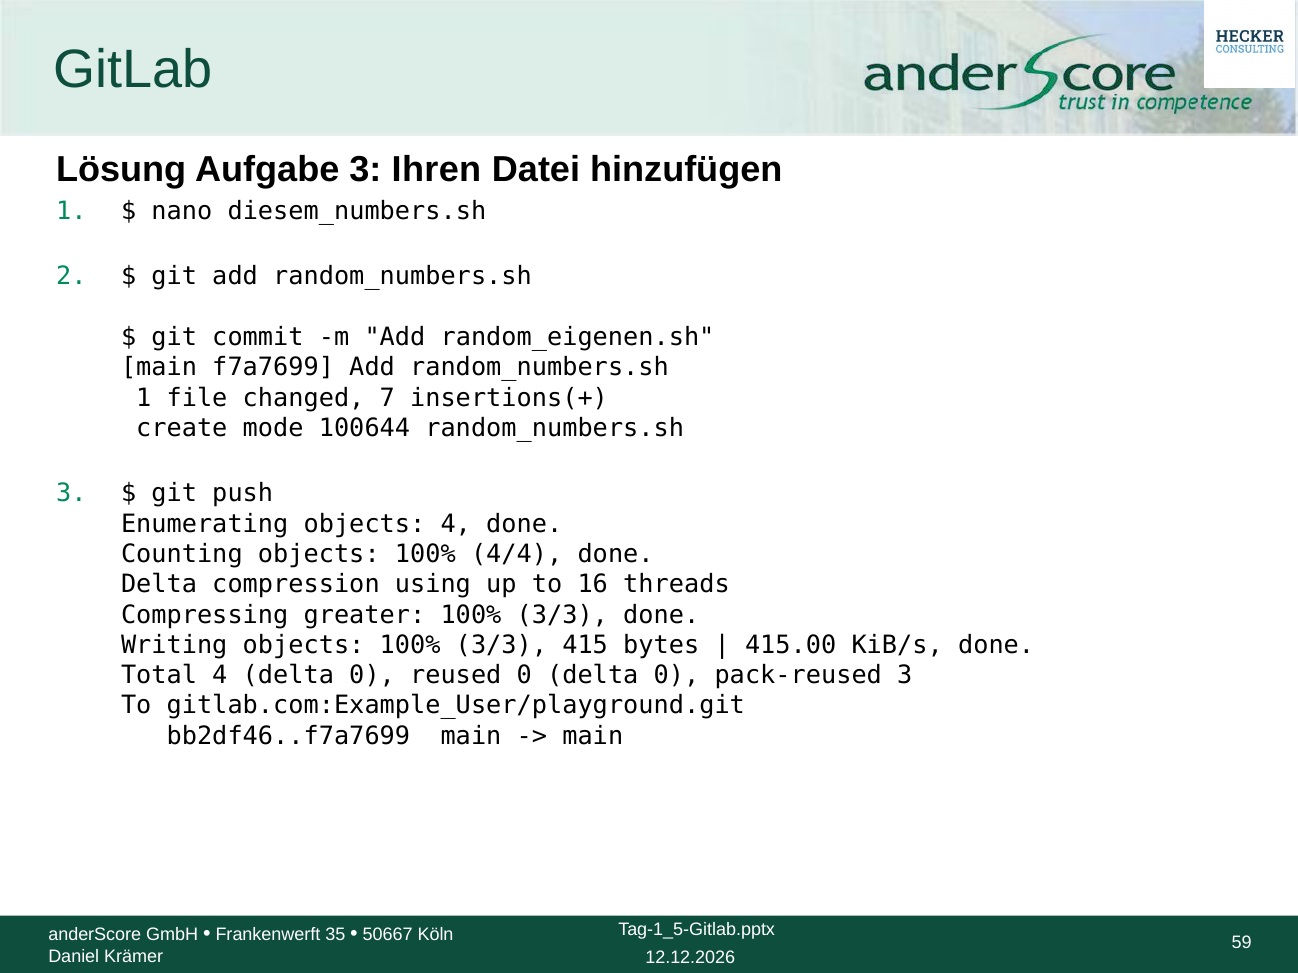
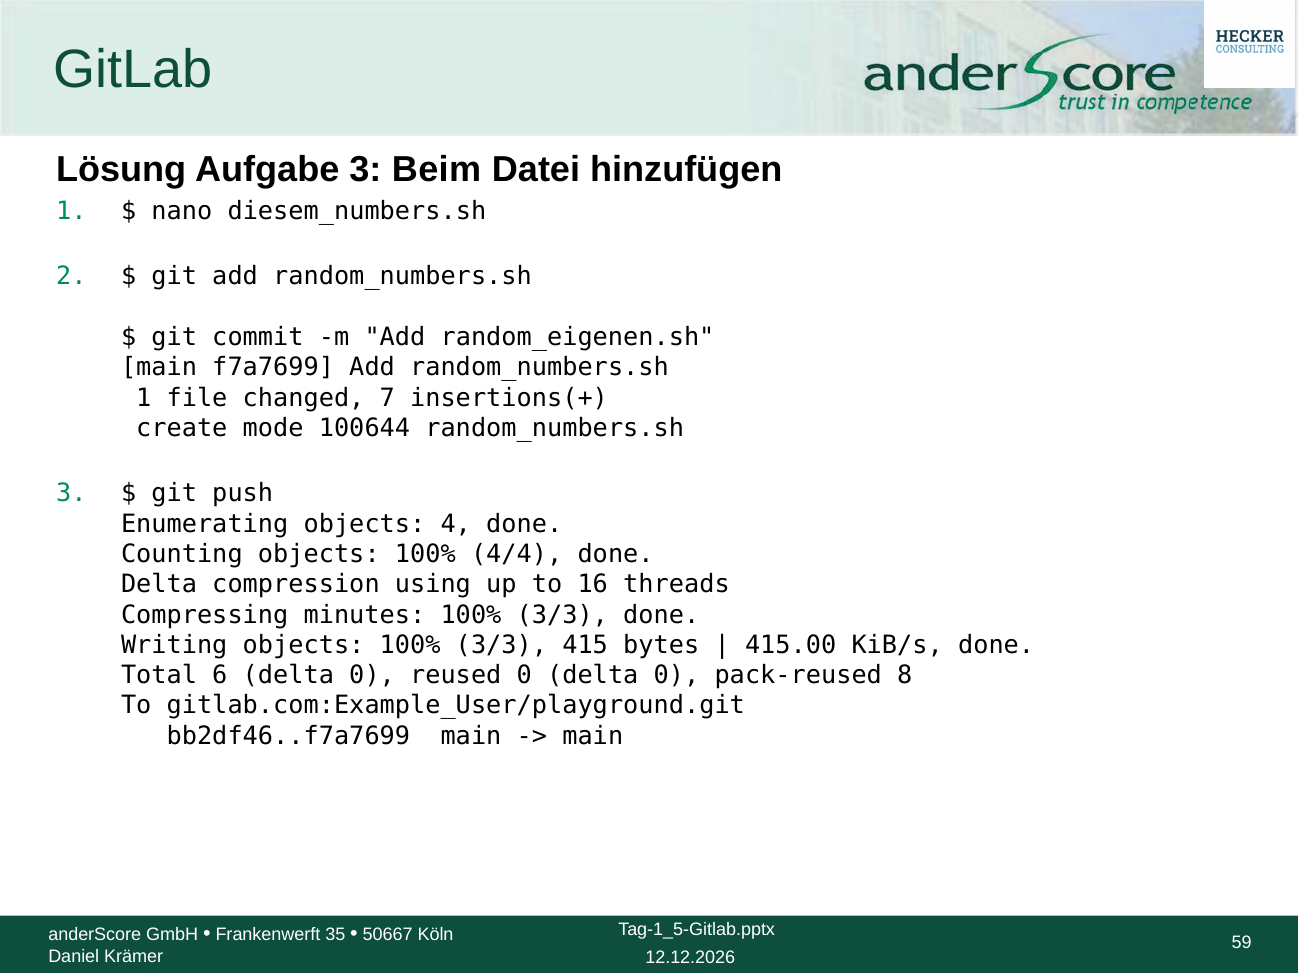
Ihren: Ihren -> Beim (436, 170)
greater: greater -> minutes (364, 615)
Total 4: 4 -> 6 (220, 676)
pack-reused 3: 3 -> 8 (905, 676)
